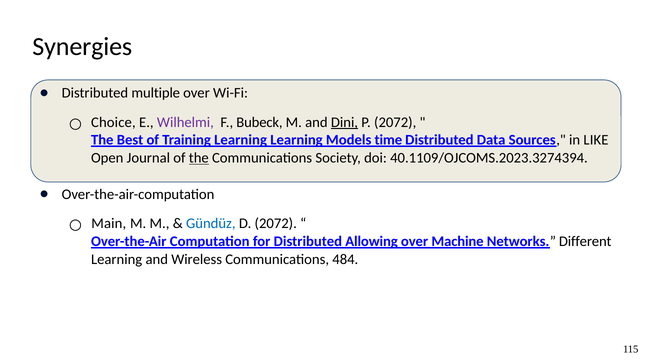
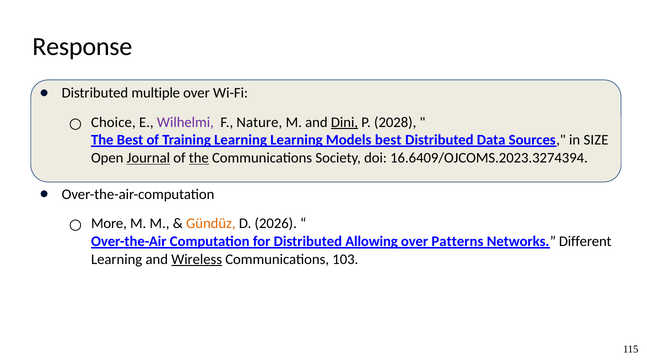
Synergies: Synergies -> Response (82, 47)
Bubeck: Bubeck -> Nature (259, 122)
P 2072: 2072 -> 2028 (395, 122)
Models time: time -> best (388, 140)
LIKE: LIKE -> SIZE (596, 140)
Journal underline: none -> present (148, 158)
40.1109/OJCOMS.2023.3274394: 40.1109/OJCOMS.2023.3274394 -> 16.6409/OJCOMS.2023.3274394 (489, 158)
Main: Main -> More (109, 224)
Gündüz colour: blue -> orange (211, 224)
D 2072: 2072 -> 2026 (276, 224)
Machine: Machine -> Patterns (457, 241)
Wireless underline: none -> present (197, 259)
484: 484 -> 103 (345, 259)
